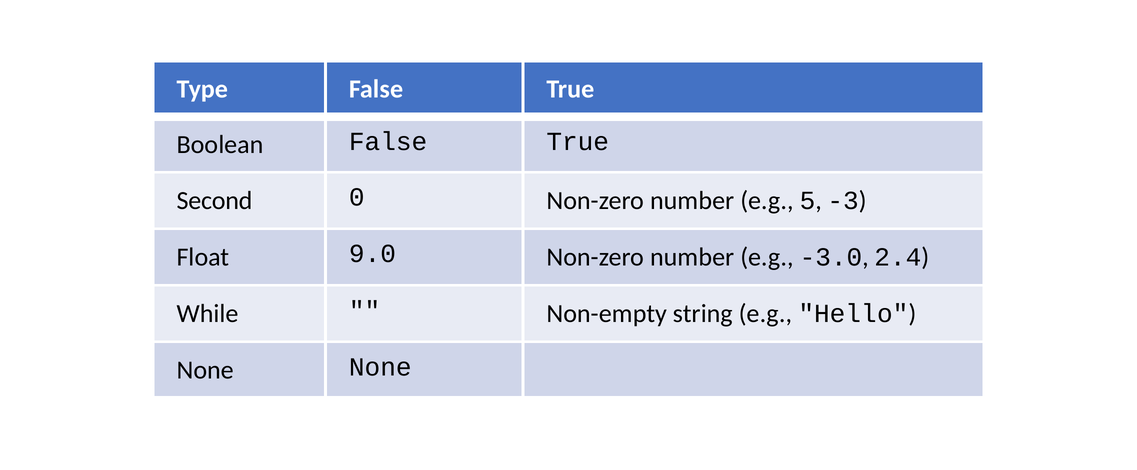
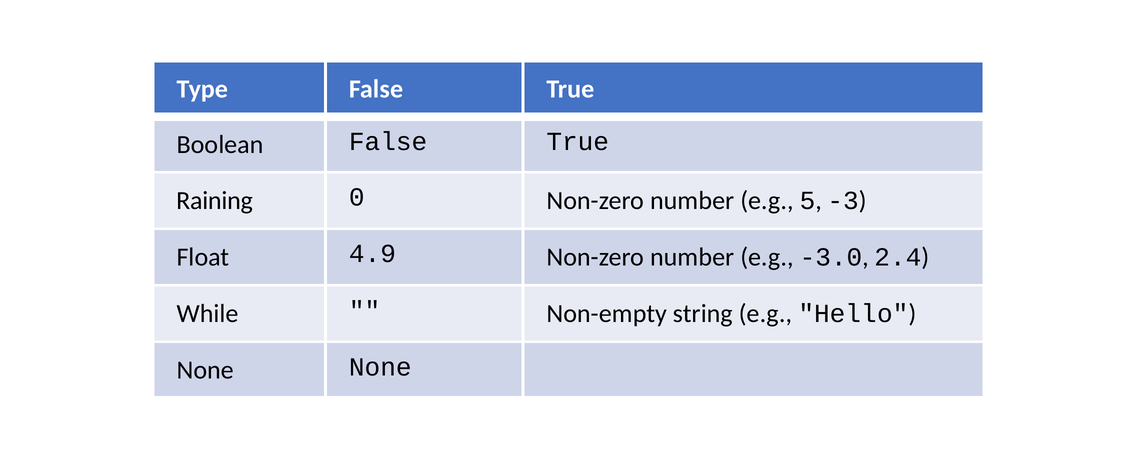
Second: Second -> Raining (214, 200)
9.0: 9.0 -> 4.9 (372, 254)
